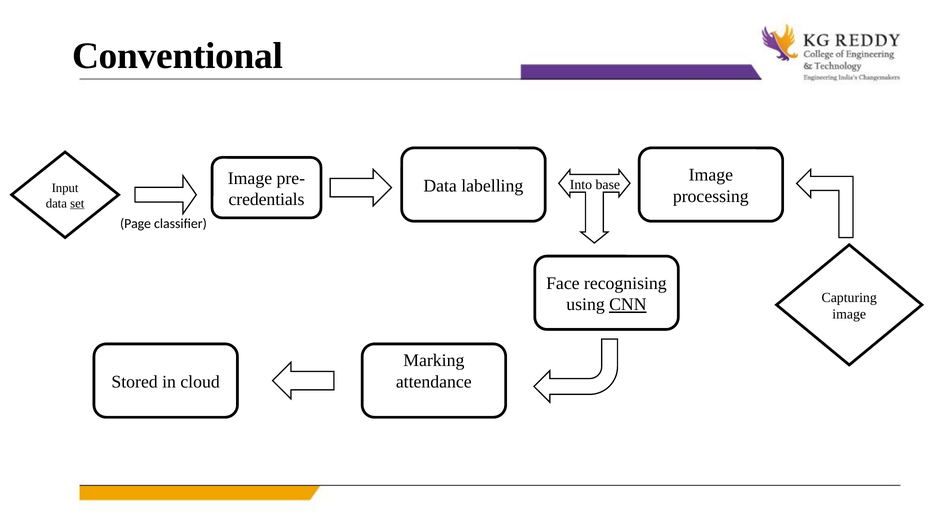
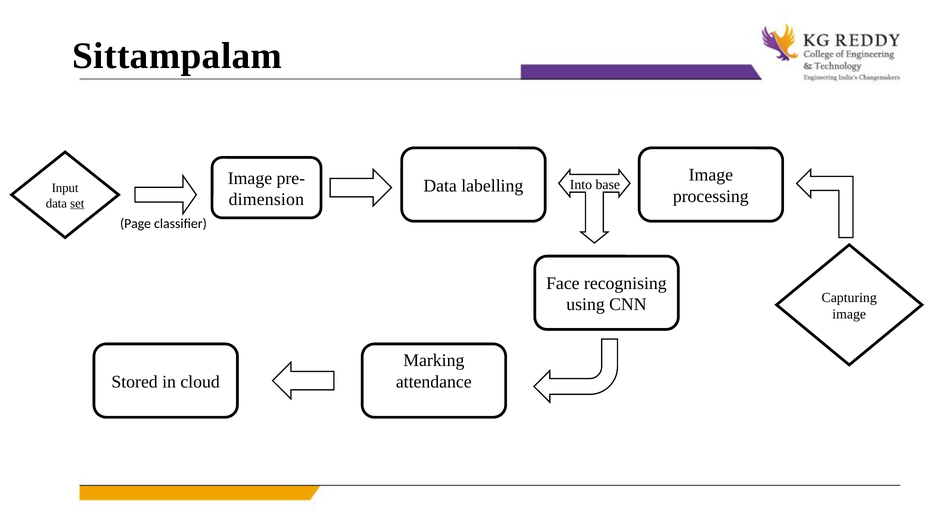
Conventional: Conventional -> Sittampalam (177, 56)
credentials: credentials -> dimension (266, 200)
CNN underline: present -> none (628, 305)
